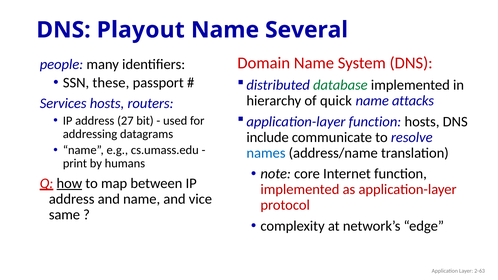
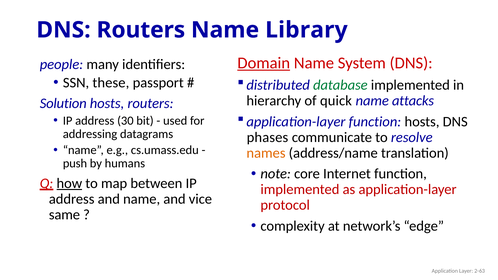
DNS Playout: Playout -> Routers (141, 30)
Several: Several -> Library (306, 30)
Domain underline: none -> present (264, 63)
Services: Services -> Solution (63, 104)
27: 27 -> 30 (125, 121)
include: include -> phases (267, 137)
names colour: blue -> orange (266, 153)
print: print -> push (75, 164)
